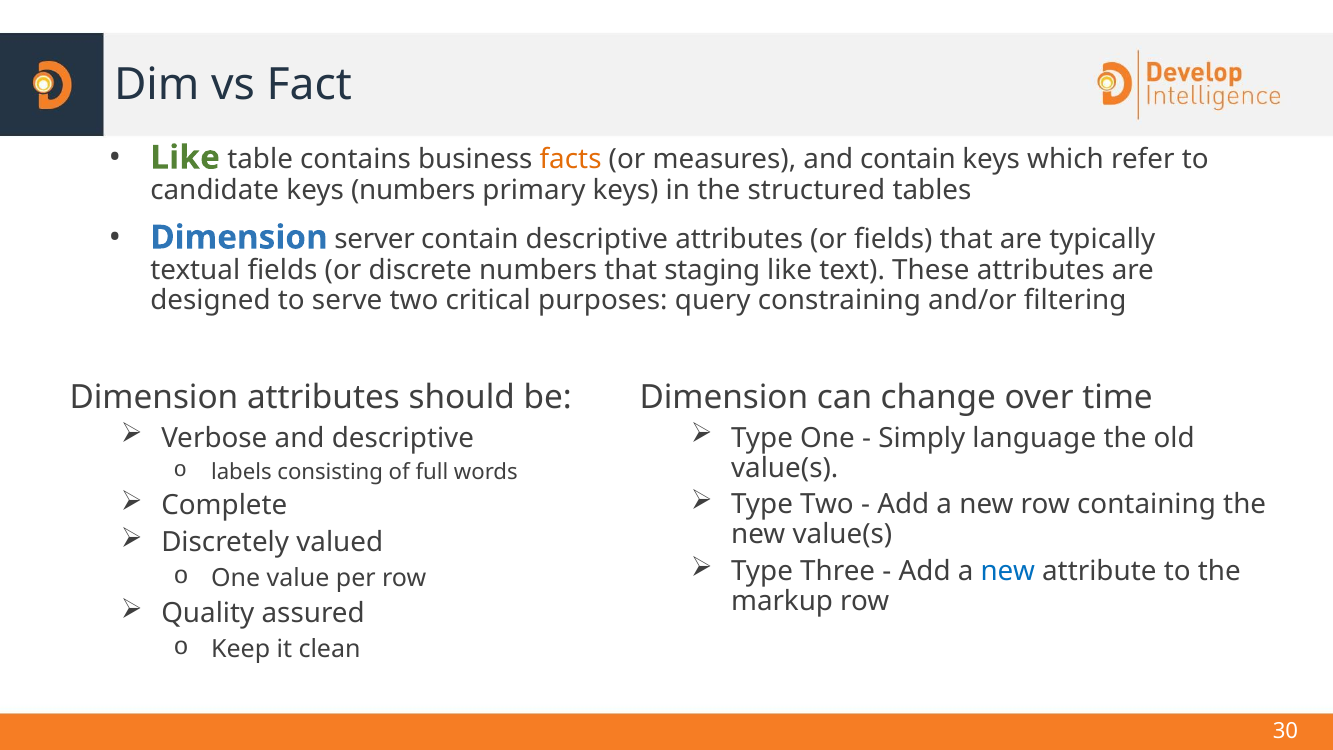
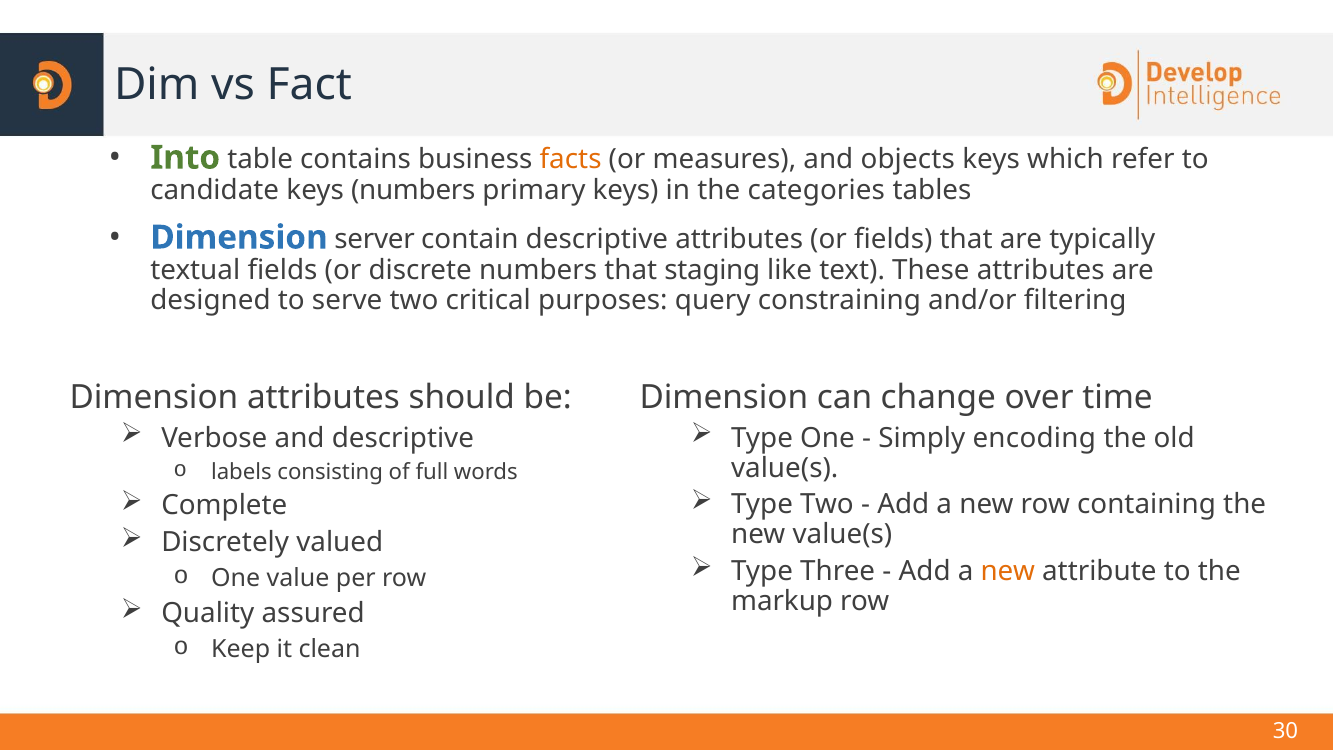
Like: Like -> Into (185, 158)
and contain: contain -> objects (908, 159)
structured: structured -> categories (816, 191)
language: language -> encoding (1034, 438)
new colour: blue -> orange (1008, 572)
